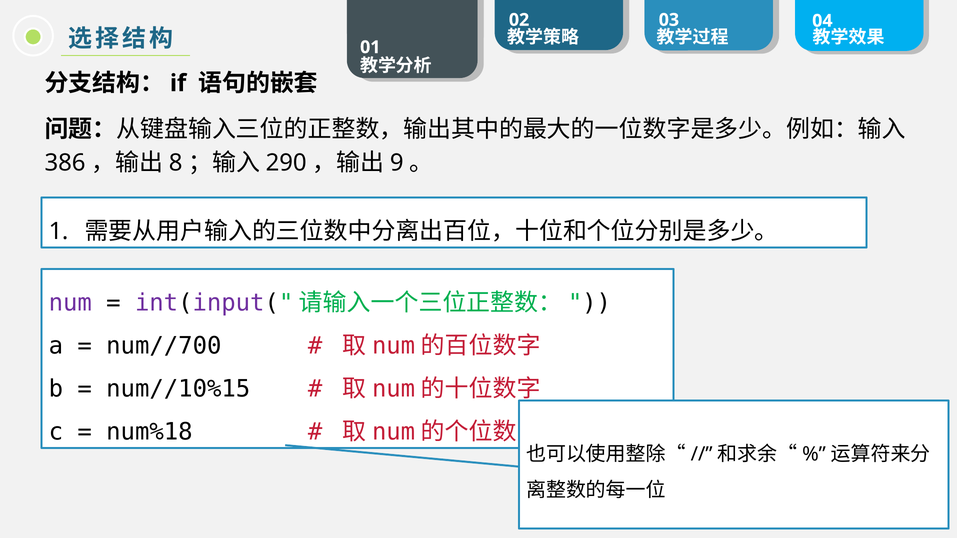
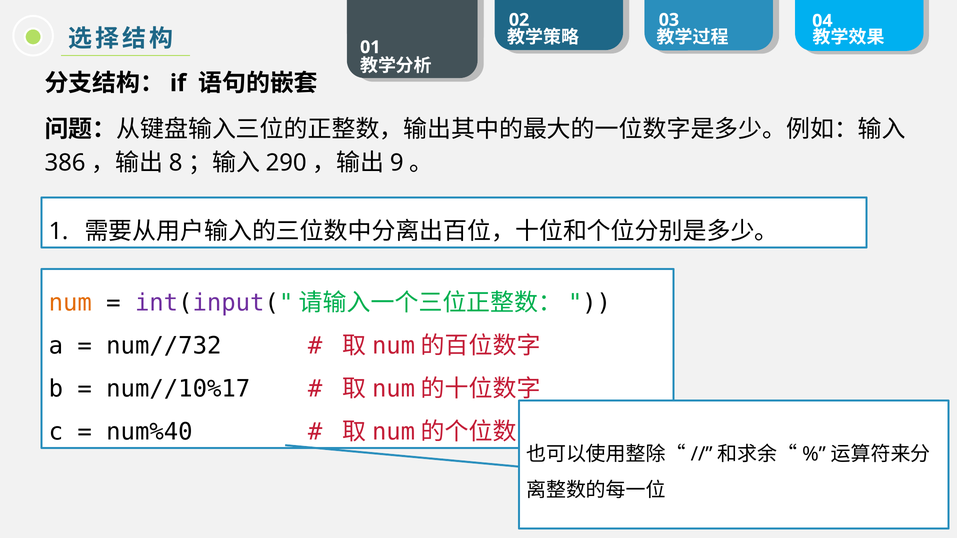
num colour: purple -> orange (70, 303)
num//700: num//700 -> num//732 (164, 346)
num//10%15: num//10%15 -> num//10%17 (178, 389)
num%18: num%18 -> num%40 (149, 432)
